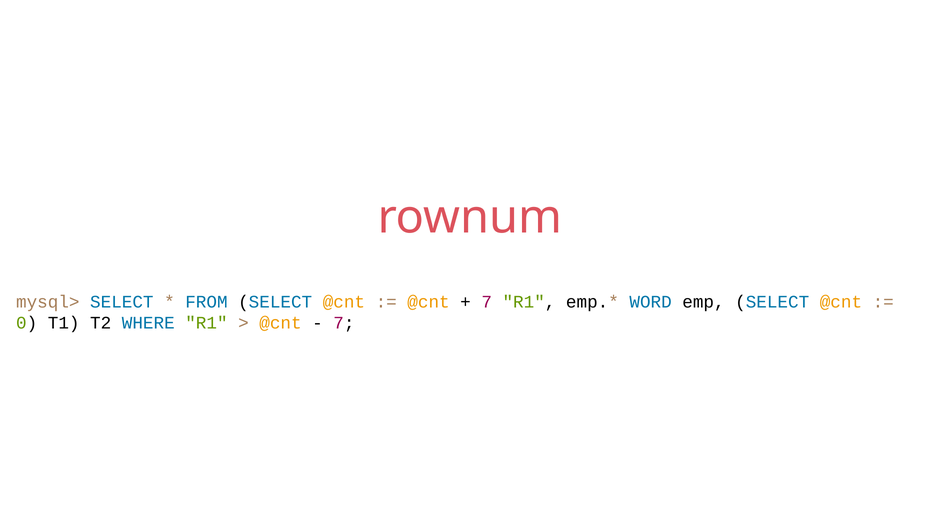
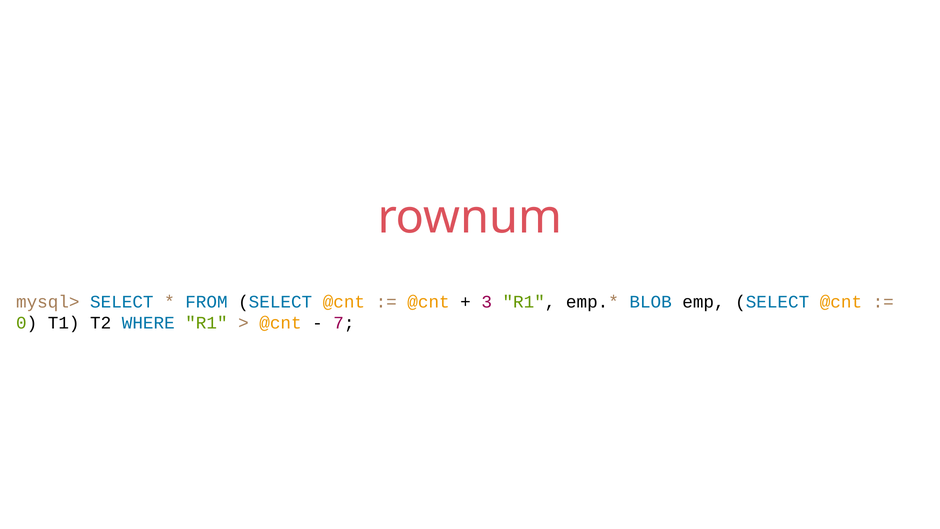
7: 7 -> 3 (487, 302)
WORD: WORD -> BLOB (651, 302)
